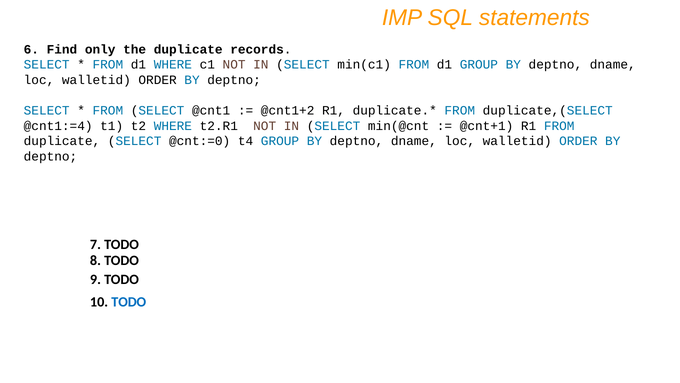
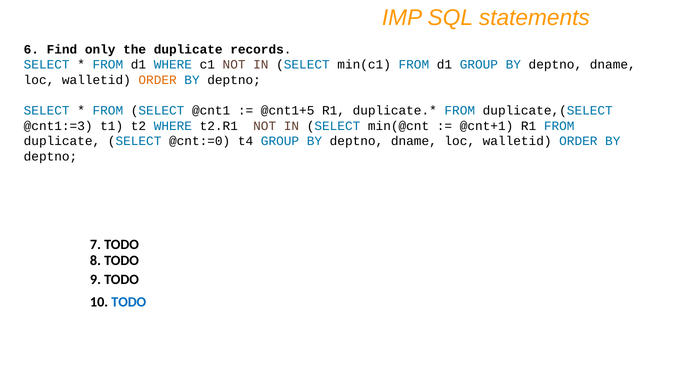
ORDER colour: black -> orange (158, 80)
@cnt1+2: @cnt1+2 -> @cnt1+5 (288, 110)
@cnt1:=4: @cnt1:=4 -> @cnt1:=3 (58, 126)
